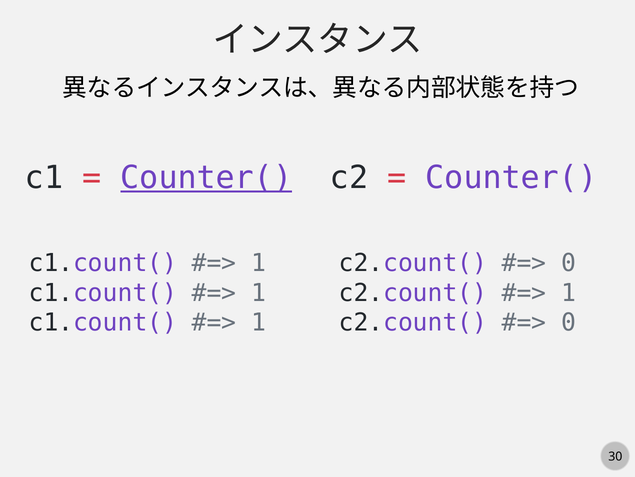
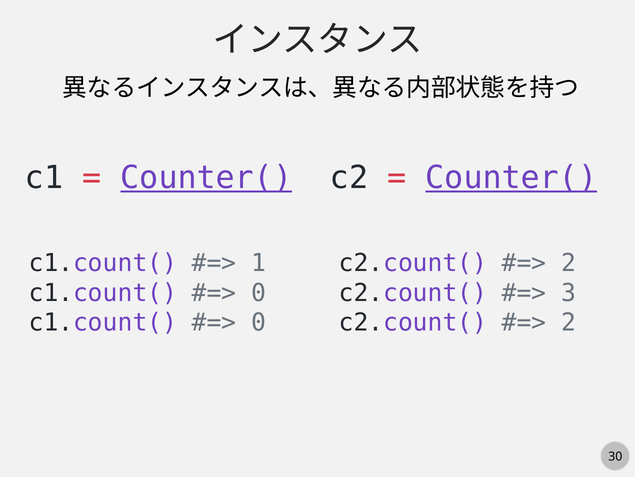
Counter( underline: none -> present (511, 177)
0: 0 -> 2 (569, 263)
1: 1 -> 0 (259, 292)
1: 1 -> 3 (569, 292)
1: 1 -> 0 (259, 322)
0: 0 -> 2 (569, 322)
